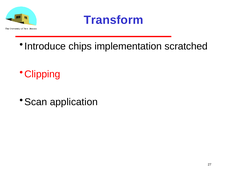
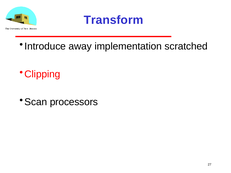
chips: chips -> away (80, 46)
application: application -> processors (74, 102)
